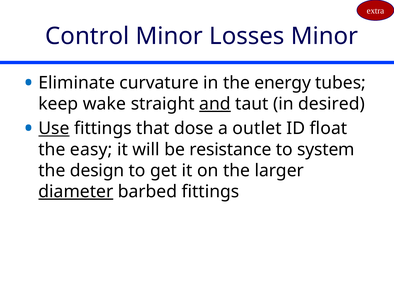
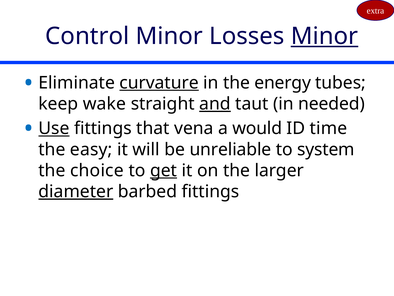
Minor underline: none -> present (324, 36)
curvature underline: none -> present (159, 83)
desired: desired -> needed (332, 104)
dose: dose -> vena (194, 128)
outlet: outlet -> would (257, 128)
float: float -> time (328, 128)
resistance: resistance -> unreliable (230, 149)
design: design -> choice (97, 170)
get underline: none -> present (164, 170)
